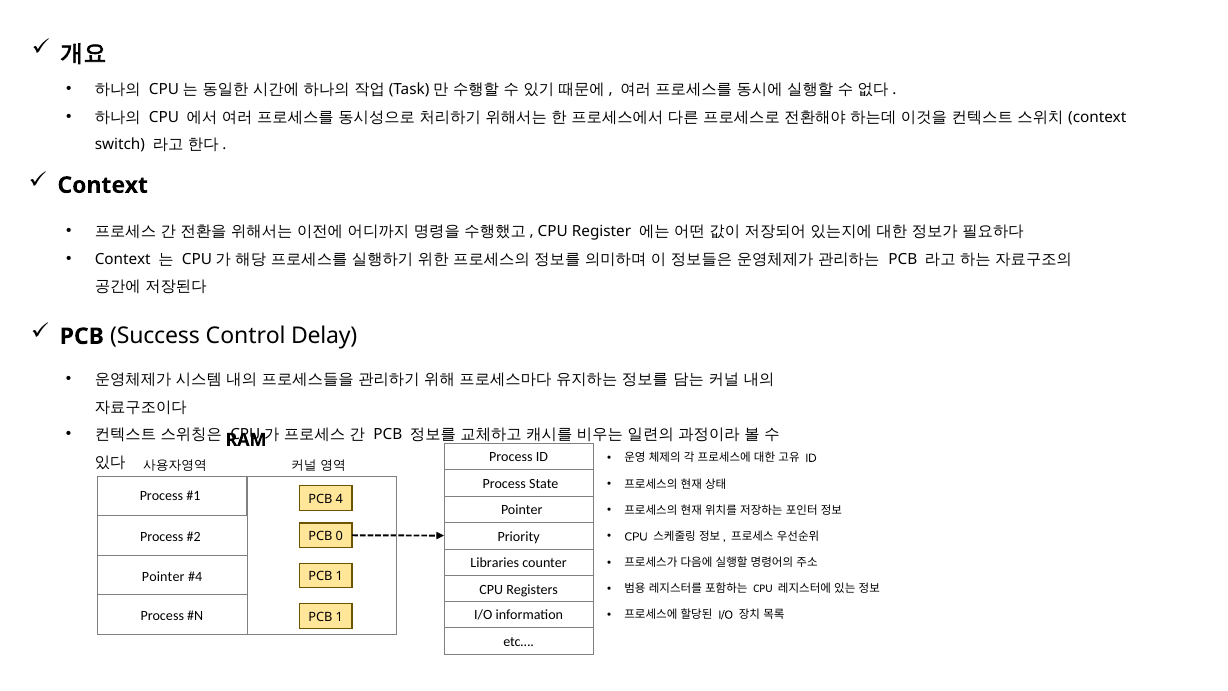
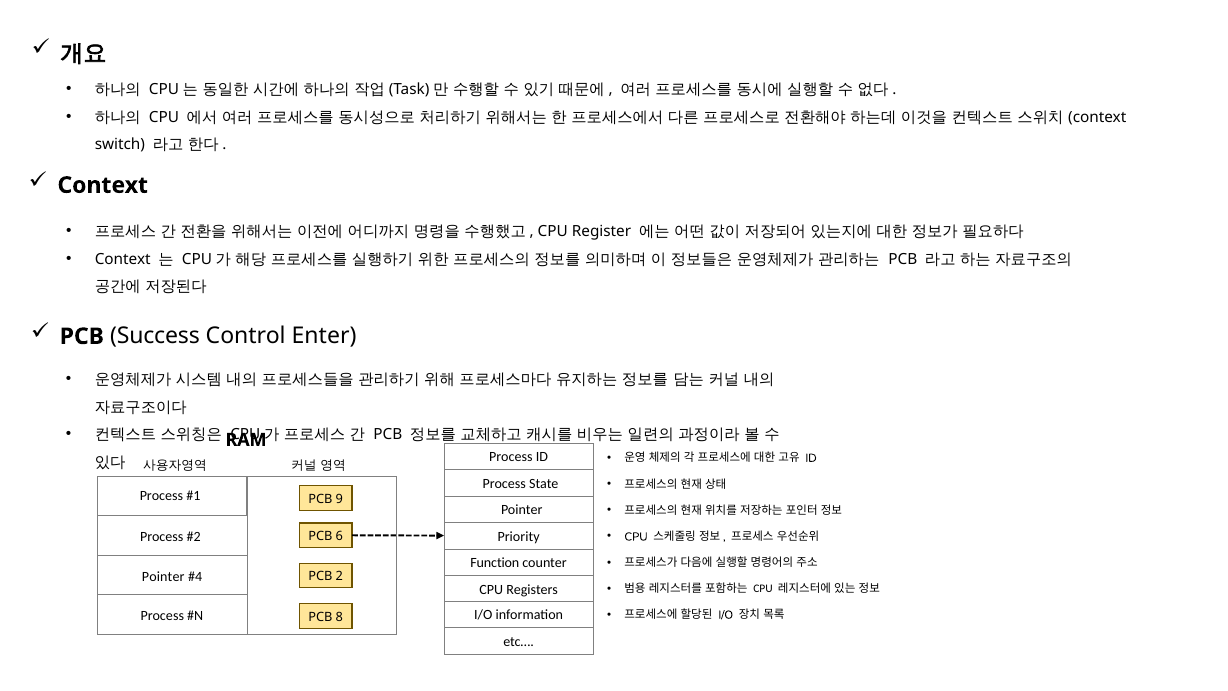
Delay: Delay -> Enter (324, 336)
4: 4 -> 9 (339, 499)
0: 0 -> 6 (339, 536)
Libraries: Libraries -> Function (495, 563)
1: 1 -> 2 (339, 576)
1: 1 -> 8 (339, 617)
